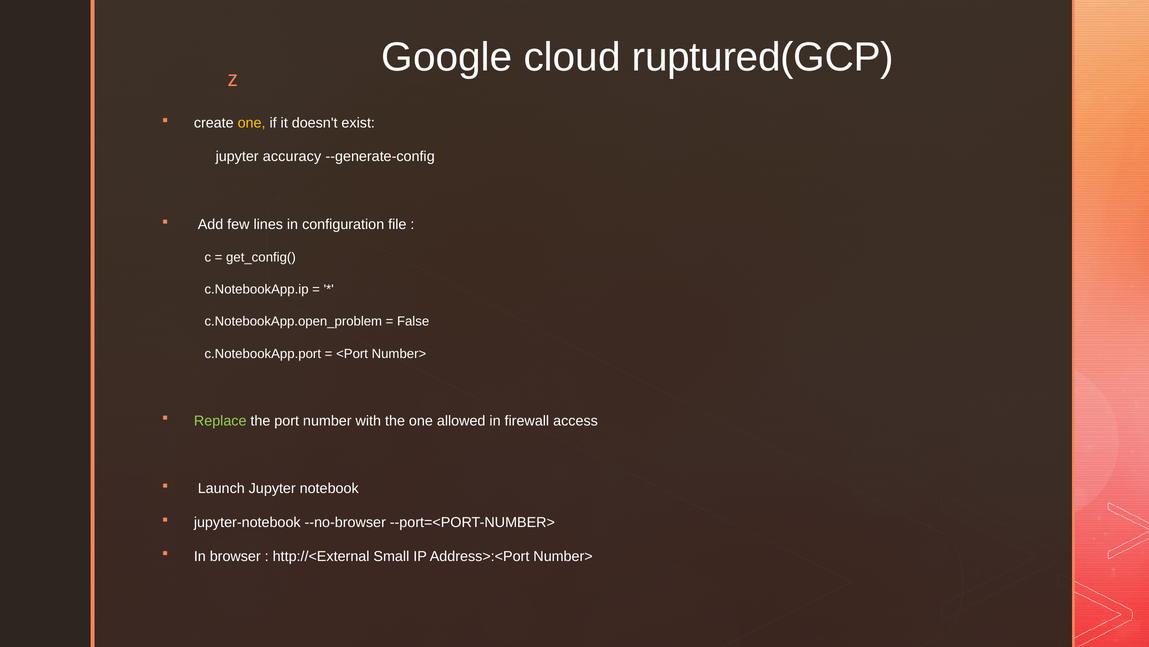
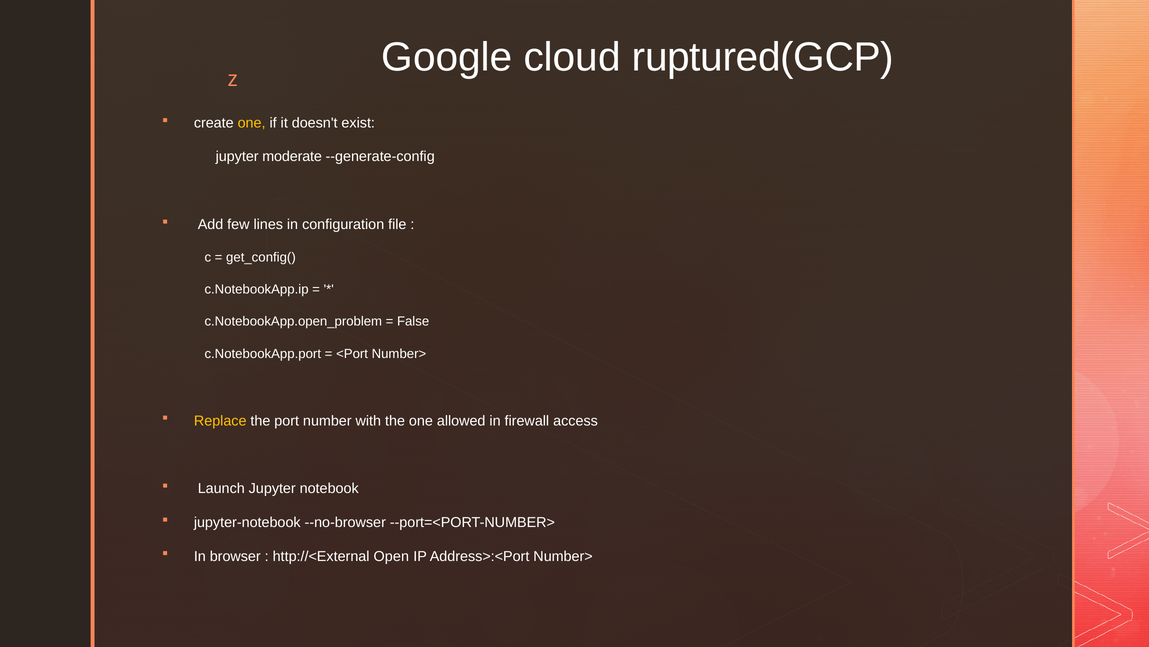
accuracy: accuracy -> moderate (292, 157)
Replace colour: light green -> yellow (220, 420)
Small: Small -> Open (391, 556)
